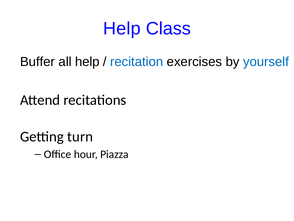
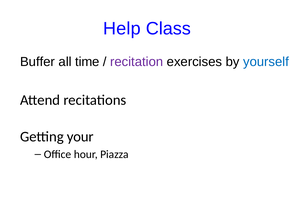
all help: help -> time (87, 62)
recitation colour: blue -> purple (137, 62)
turn: turn -> your (80, 136)
